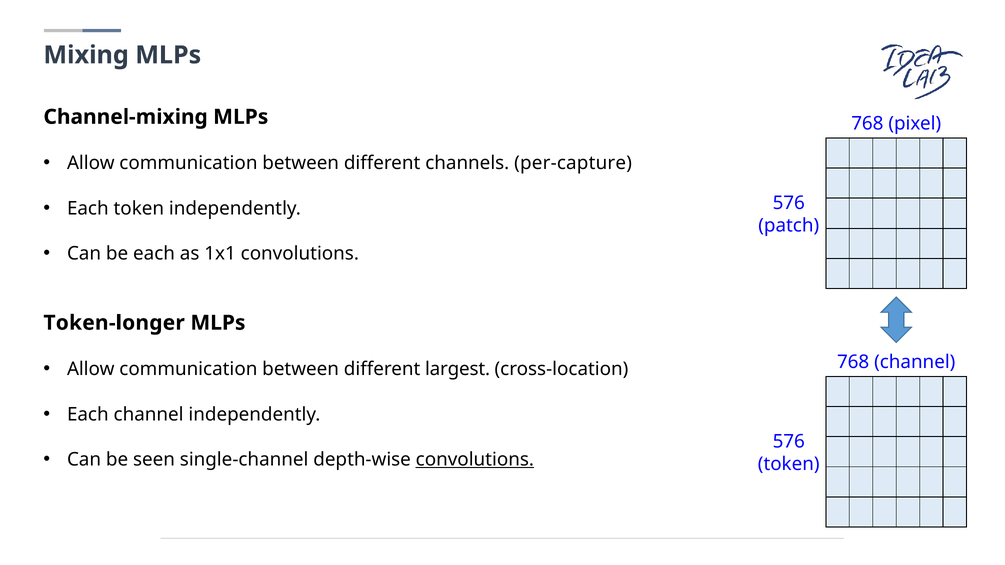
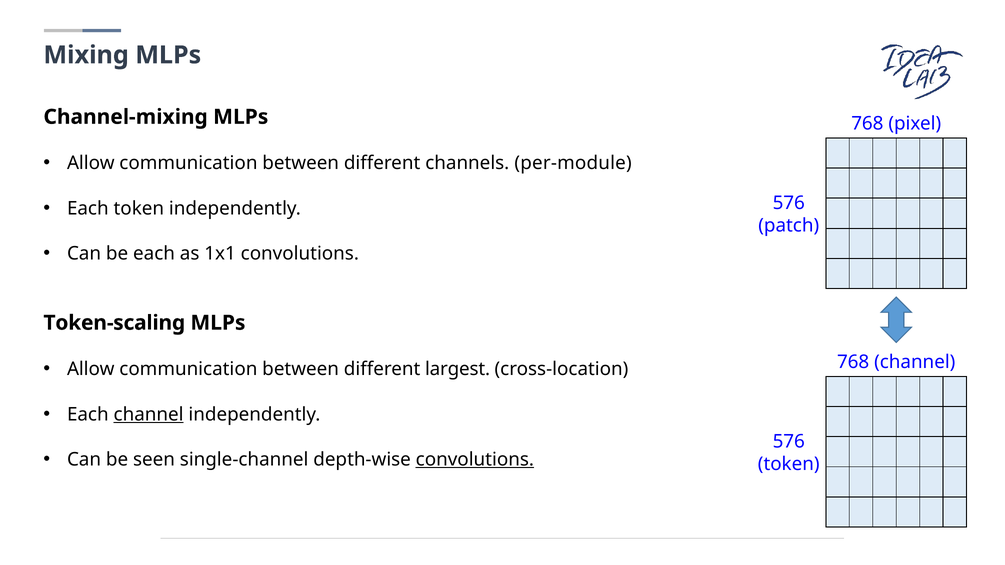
per-capture: per-capture -> per-module (573, 163)
Token-longer: Token-longer -> Token-scaling (114, 323)
channel underline: none -> present (149, 415)
